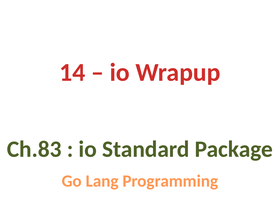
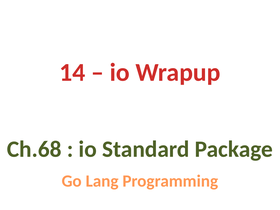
Ch.83: Ch.83 -> Ch.68 (34, 149)
